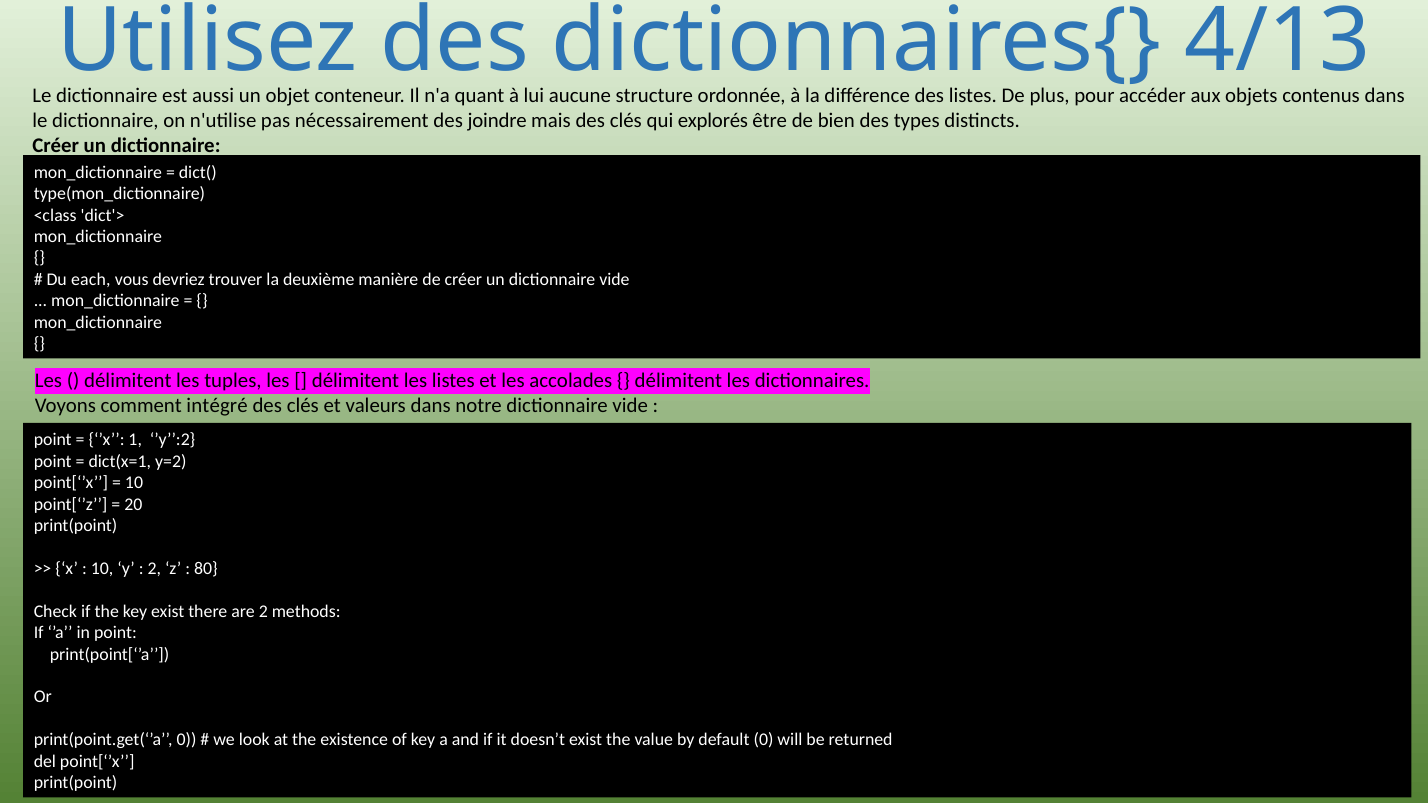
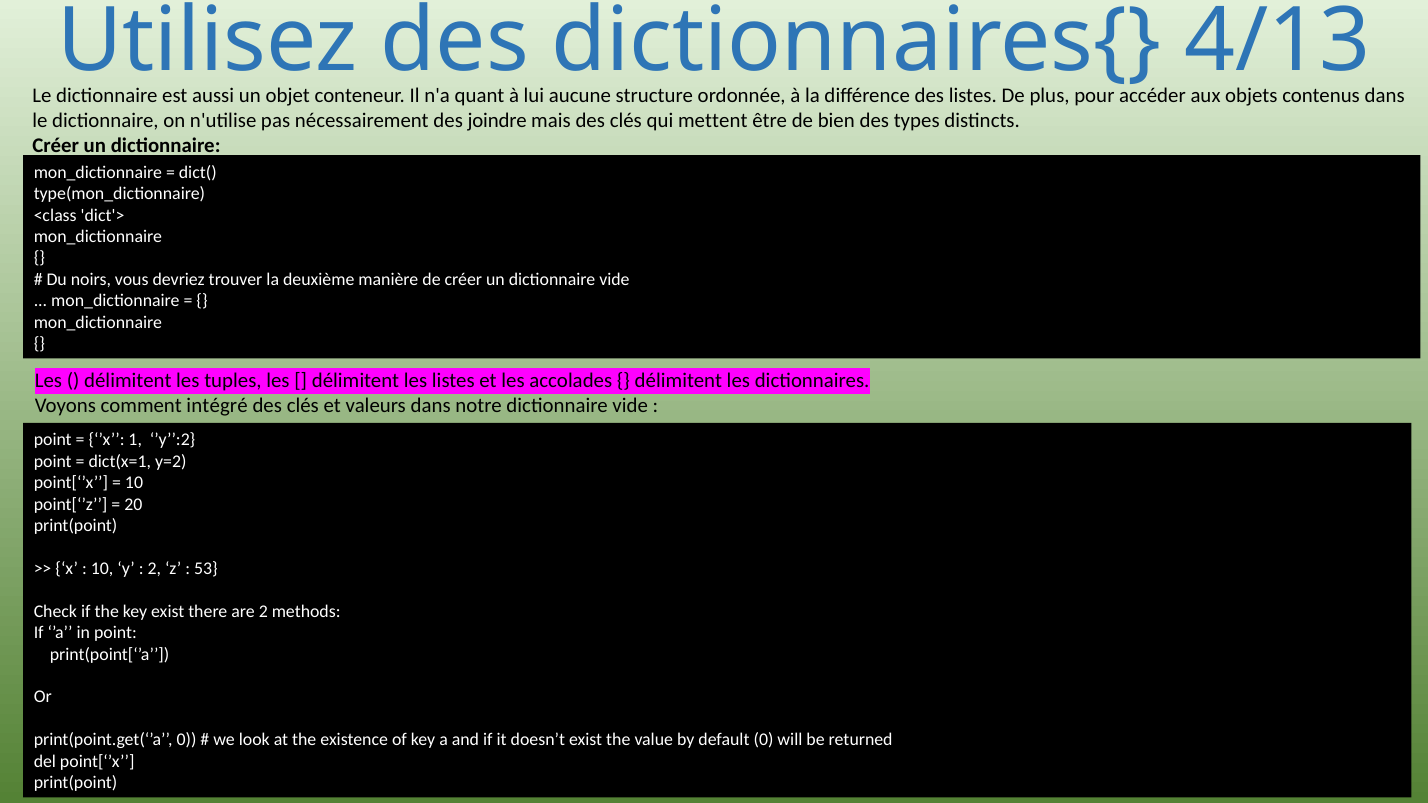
explorés: explorés -> mettent (713, 121)
each: each -> noirs (91, 279)
80: 80 -> 53 (206, 569)
